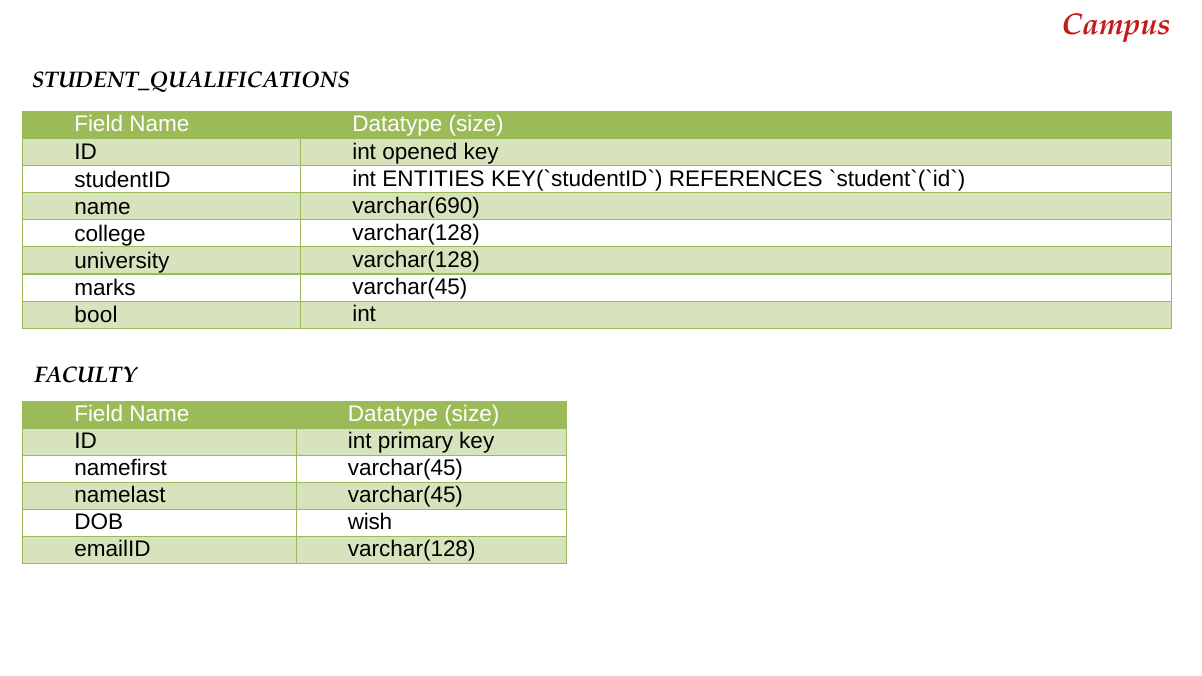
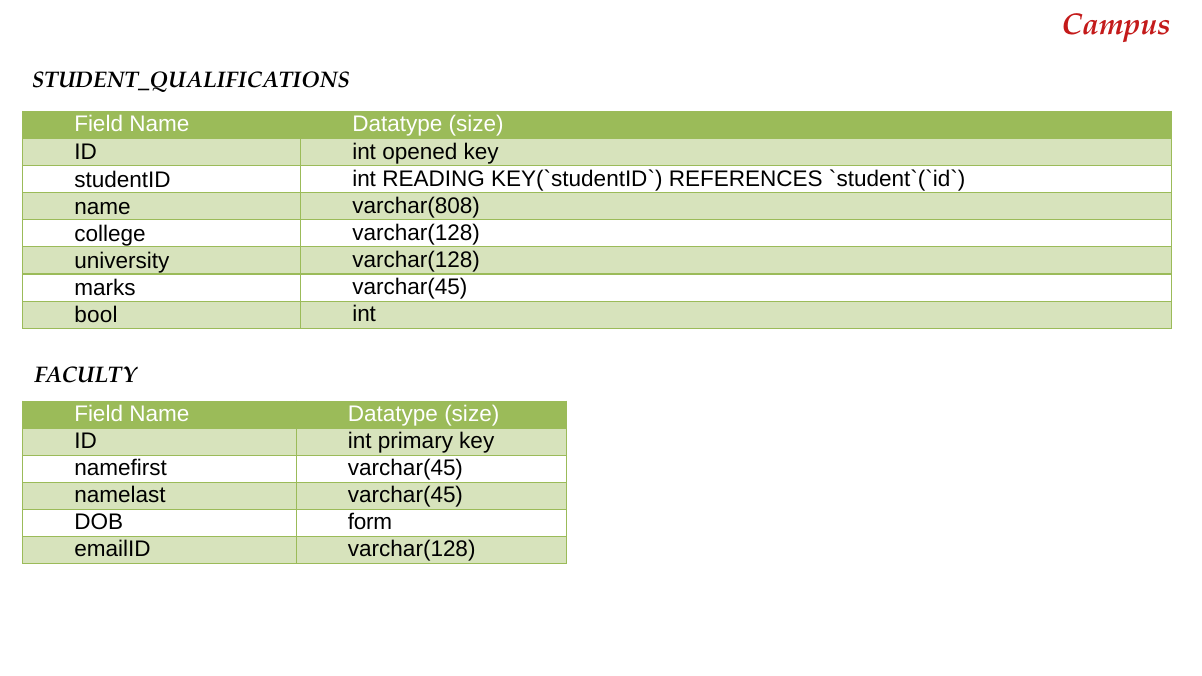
ENTITIES: ENTITIES -> READING (434, 179)
varchar(690: varchar(690 -> varchar(808 (416, 206)
wish: wish -> form (370, 523)
